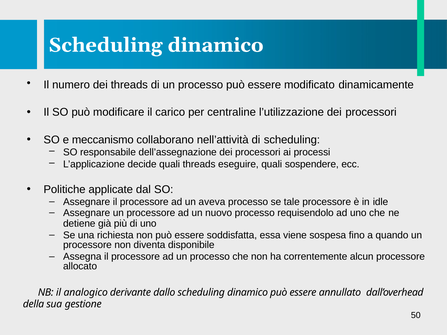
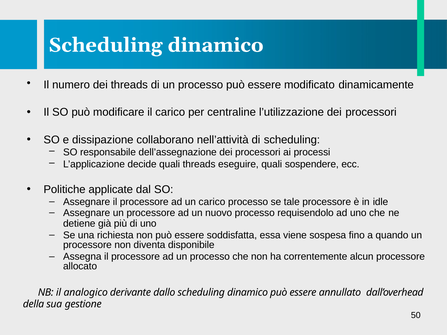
meccanismo: meccanismo -> dissipazione (103, 140)
un aveva: aveva -> carico (212, 202)
